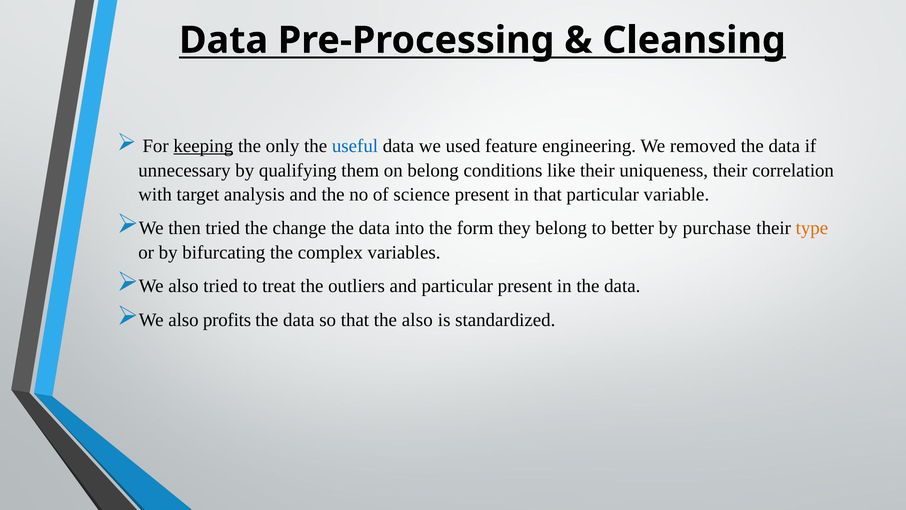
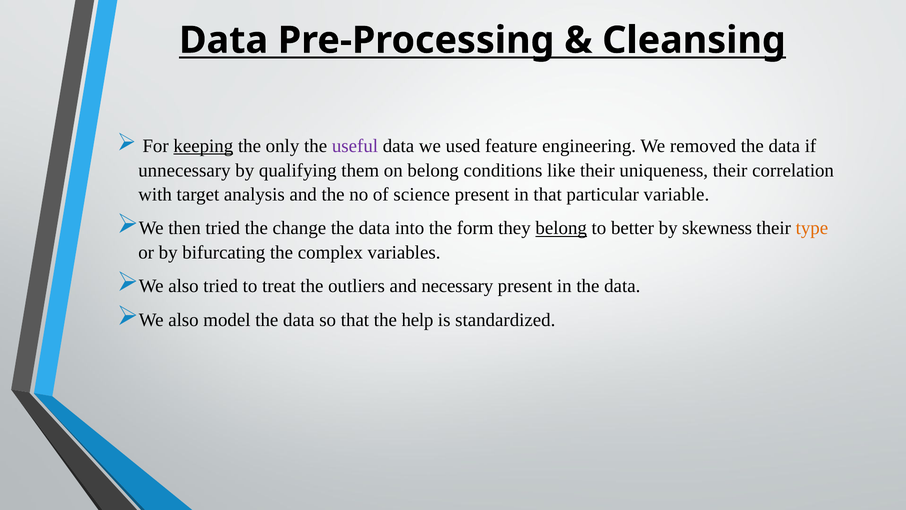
useful colour: blue -> purple (355, 146)
belong underline: none -> present (561, 228)
purchase: purchase -> skewness (717, 228)
and particular: particular -> necessary (457, 286)
profits: profits -> model (227, 320)
the also: also -> help (417, 320)
